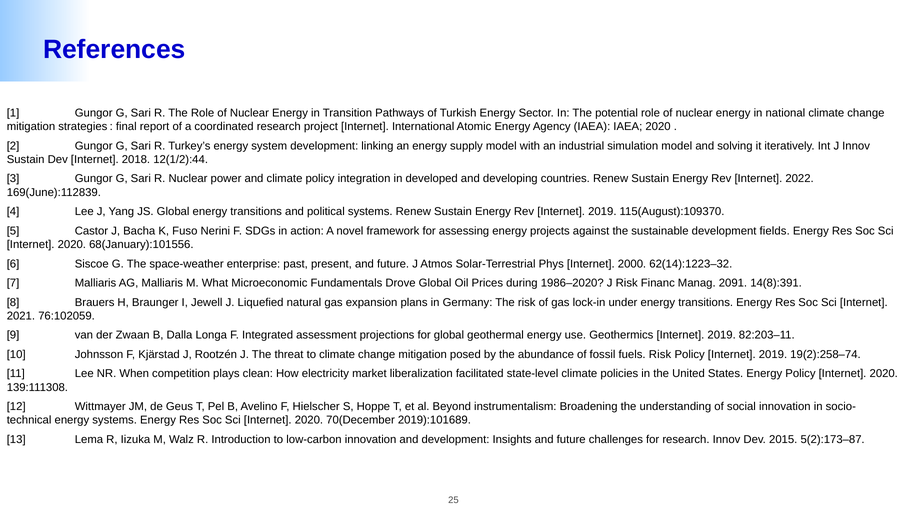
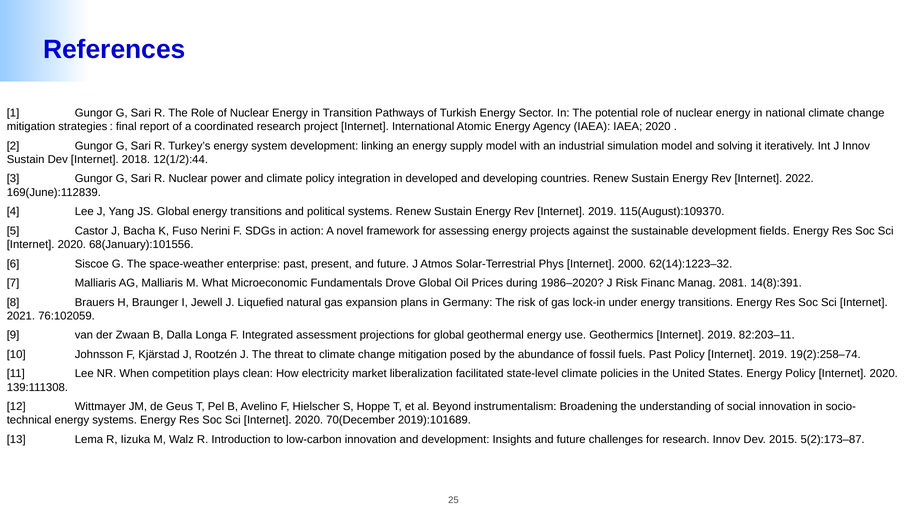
2091: 2091 -> 2081 (733, 283)
fuels Risk: Risk -> Past (660, 355)
